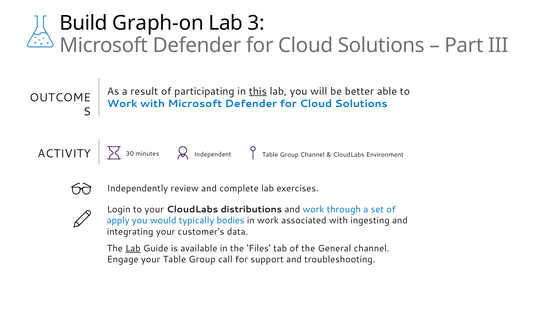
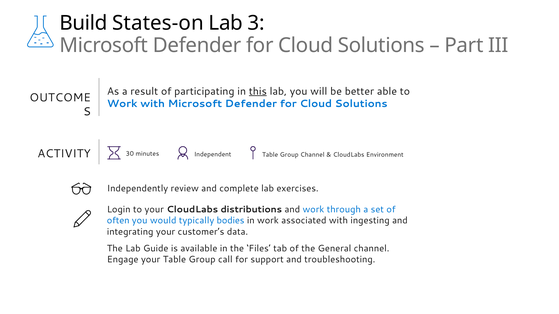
Graph-on: Graph-on -> States-on (158, 23)
apply: apply -> often (118, 221)
Lab underline: present -> none (133, 249)
